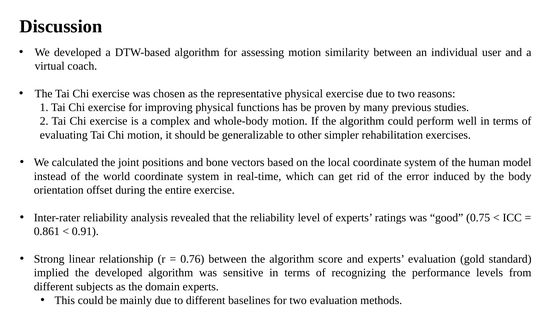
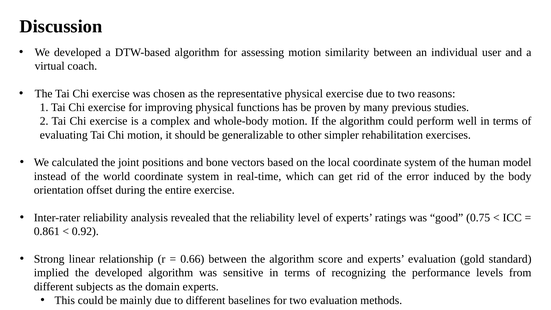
0.91: 0.91 -> 0.92 (85, 231)
0.76: 0.76 -> 0.66 (192, 259)
